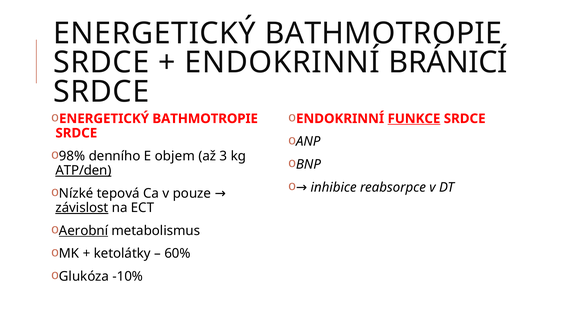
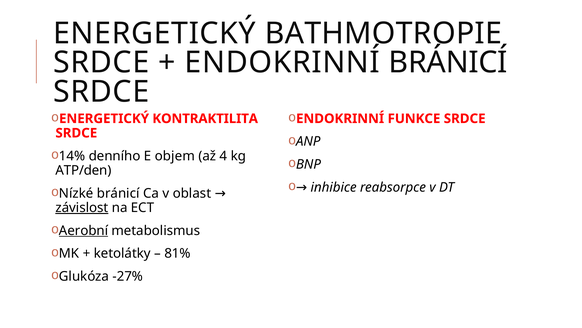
BATHMOTROPIE: BATHMOTROPIE -> KONTRAKTILITA (205, 118)
FUNKCE underline: present -> none (414, 118)
98%: 98% -> 14% (72, 156)
3: 3 -> 4 (223, 156)
ATP/den underline: present -> none (83, 170)
Nízké tepová: tepová -> bránicí (118, 193)
pouze: pouze -> oblast (192, 193)
60%: 60% -> 81% (177, 253)
-10%: -10% -> -27% (128, 276)
